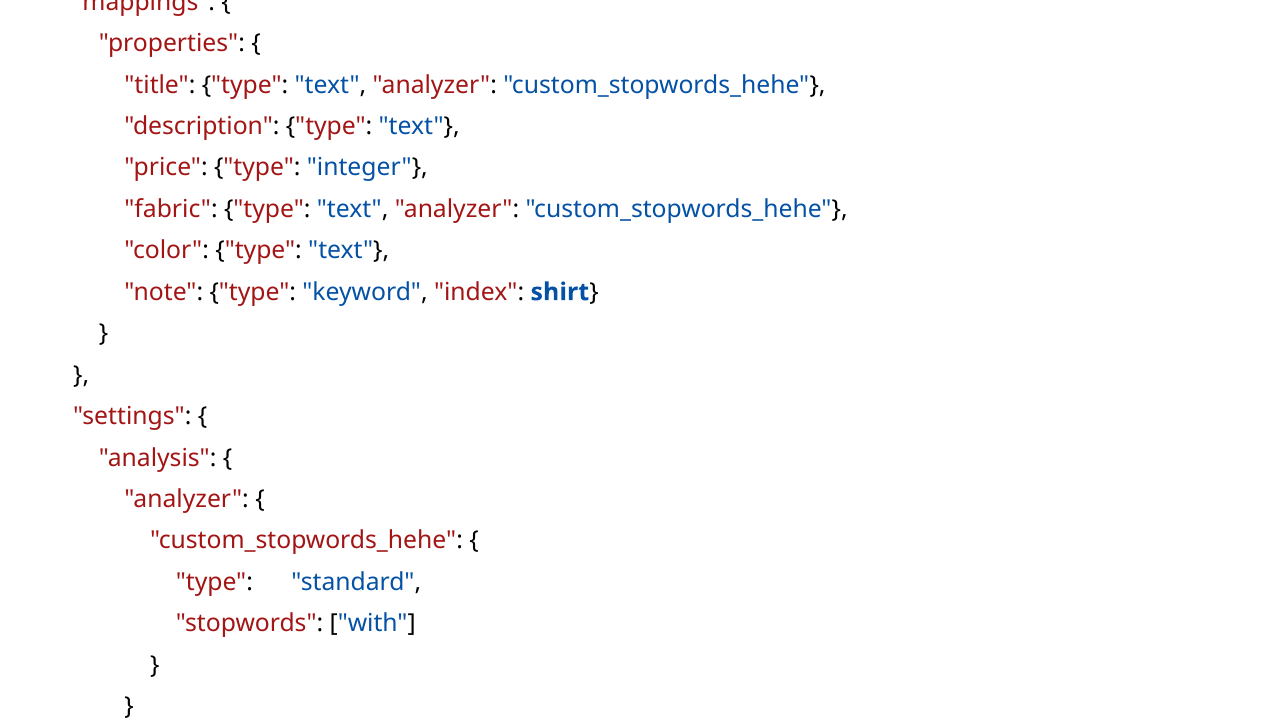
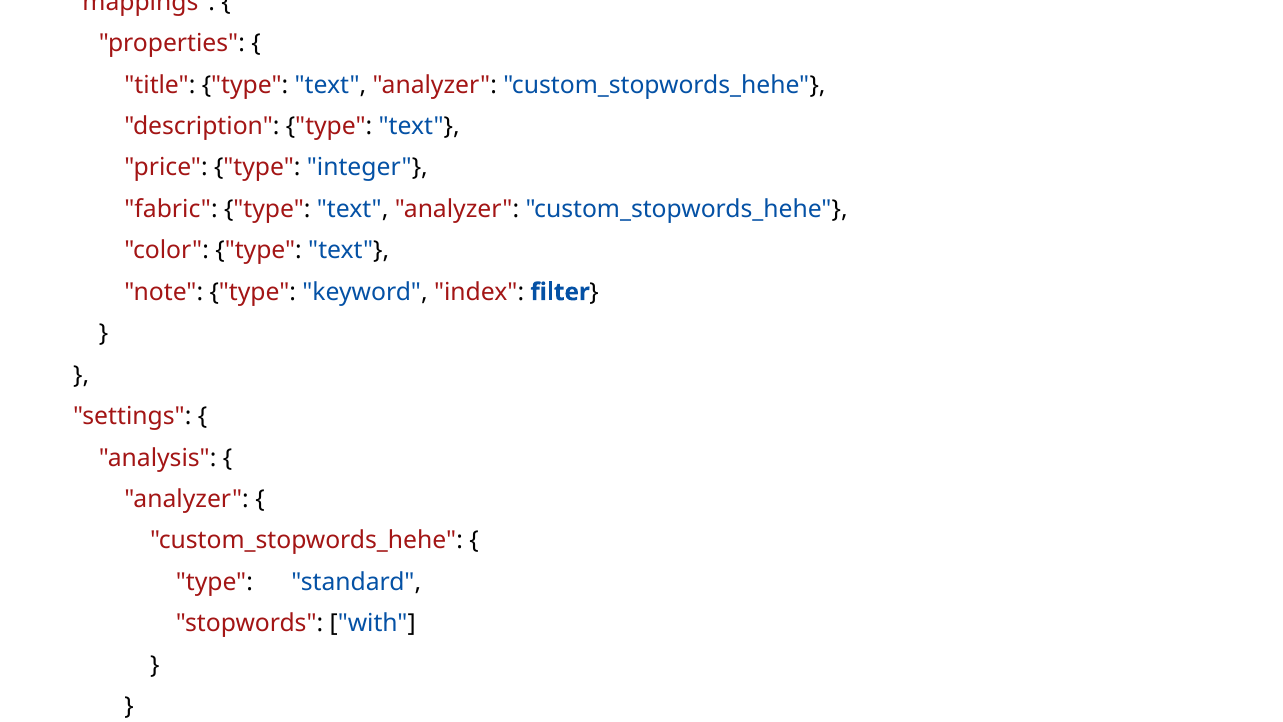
shirt: shirt -> filter (560, 292)
